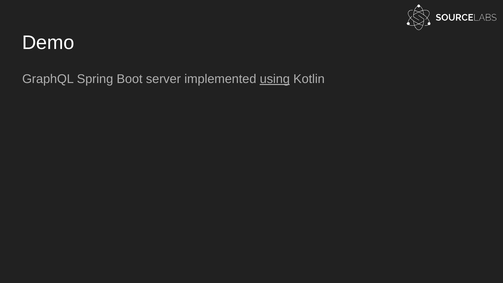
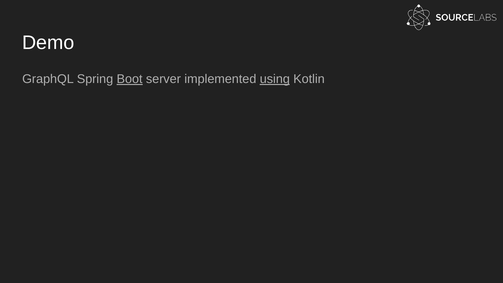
Boot underline: none -> present (130, 79)
